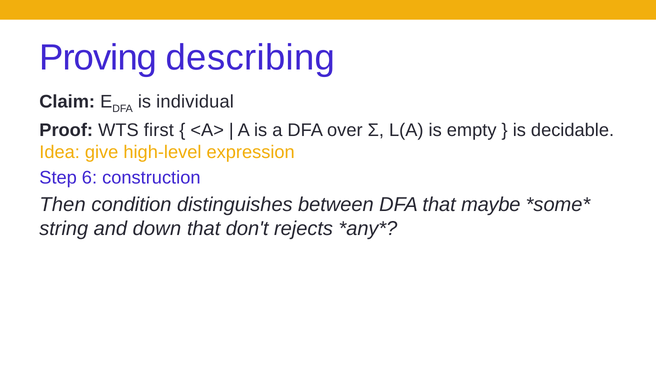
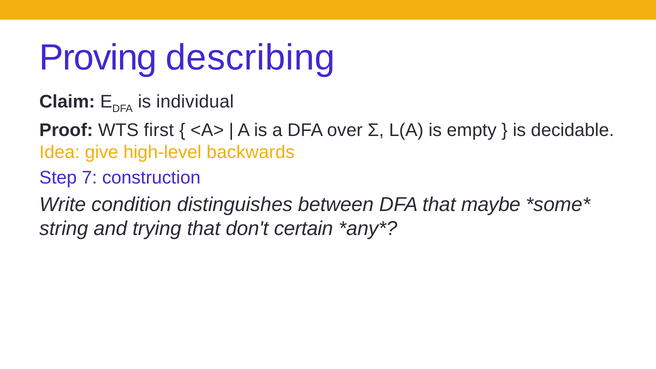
expression: expression -> backwards (251, 152)
6: 6 -> 7 (89, 178)
Then: Then -> Write (63, 205)
down: down -> trying (157, 229)
rejects: rejects -> certain (304, 229)
